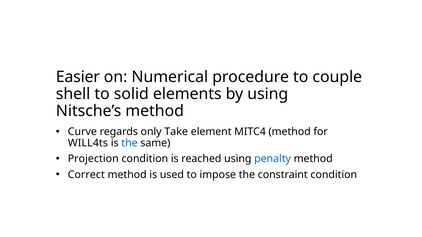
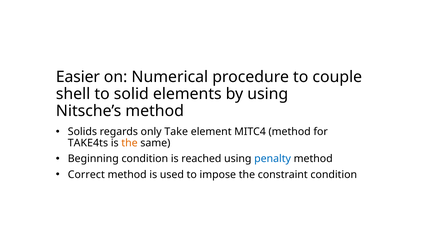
Curve: Curve -> Solids (82, 132)
WILL4ts: WILL4ts -> TAKE4ts (88, 143)
the colour: blue -> orange (130, 143)
Projection: Projection -> Beginning (93, 159)
